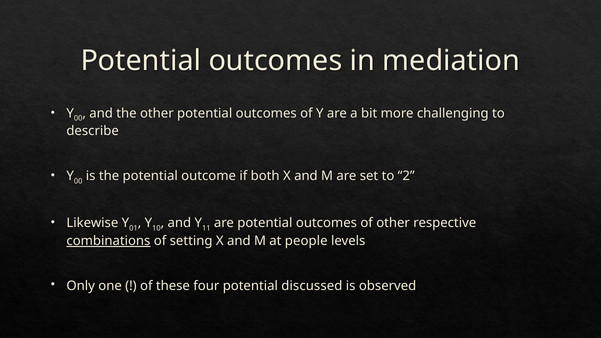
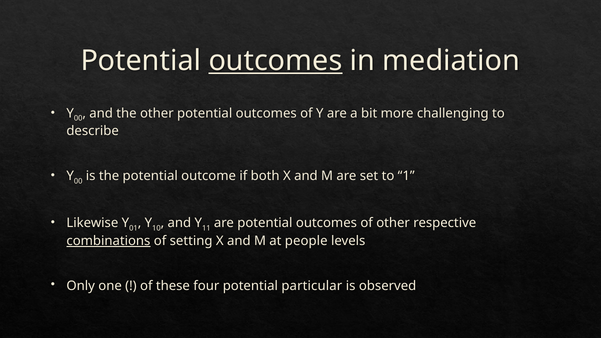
outcomes underline: none -> present (275, 61)
2: 2 -> 1 (406, 176)
discussed: discussed -> particular (312, 286)
